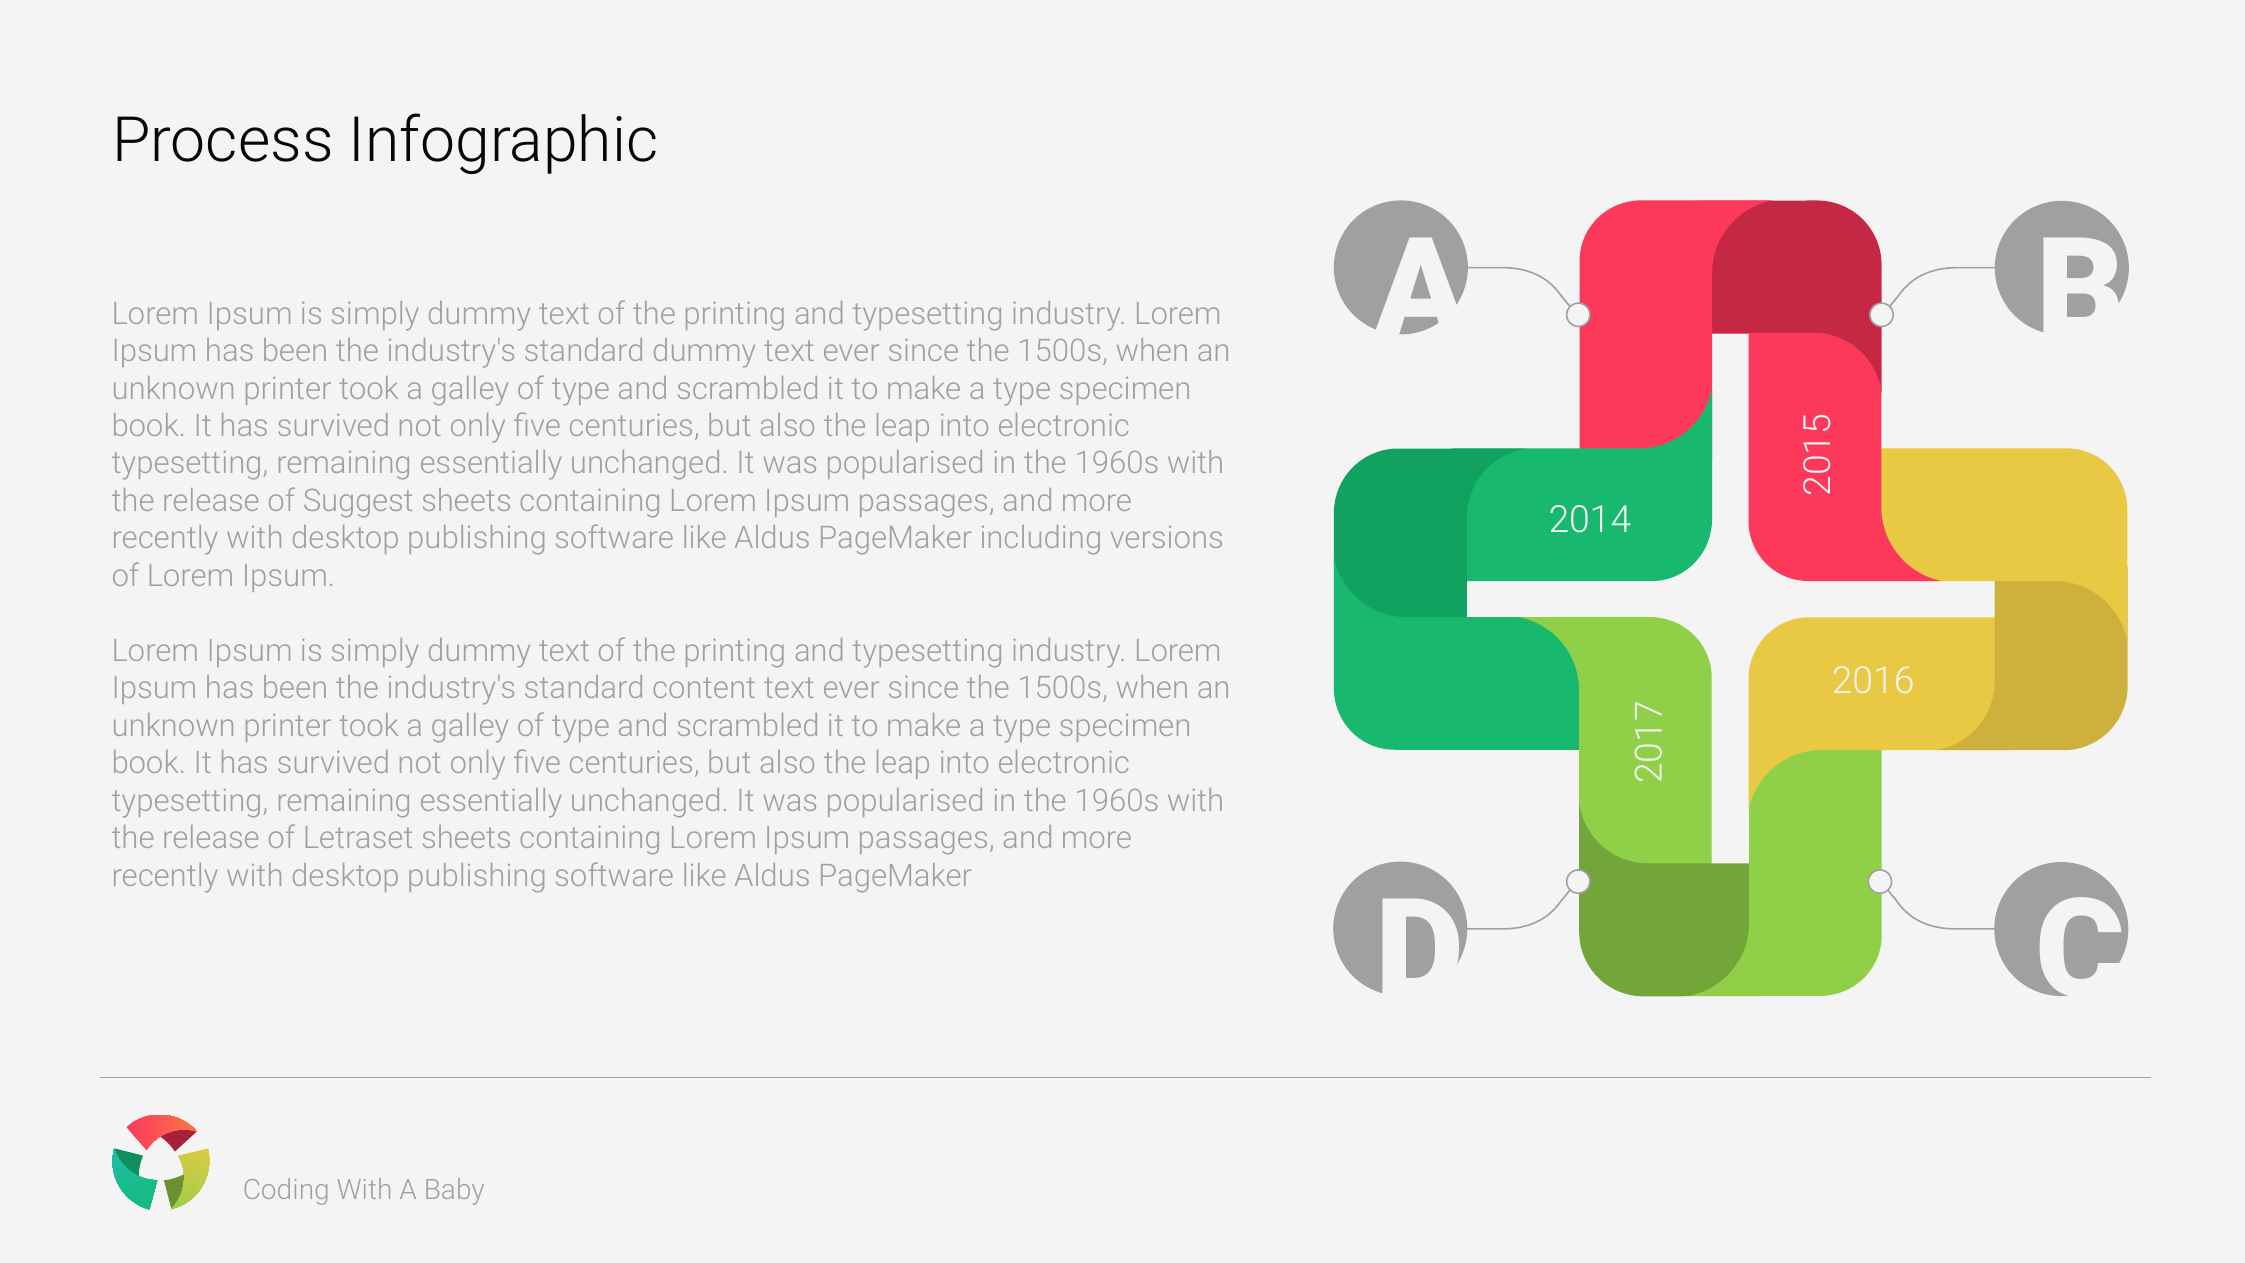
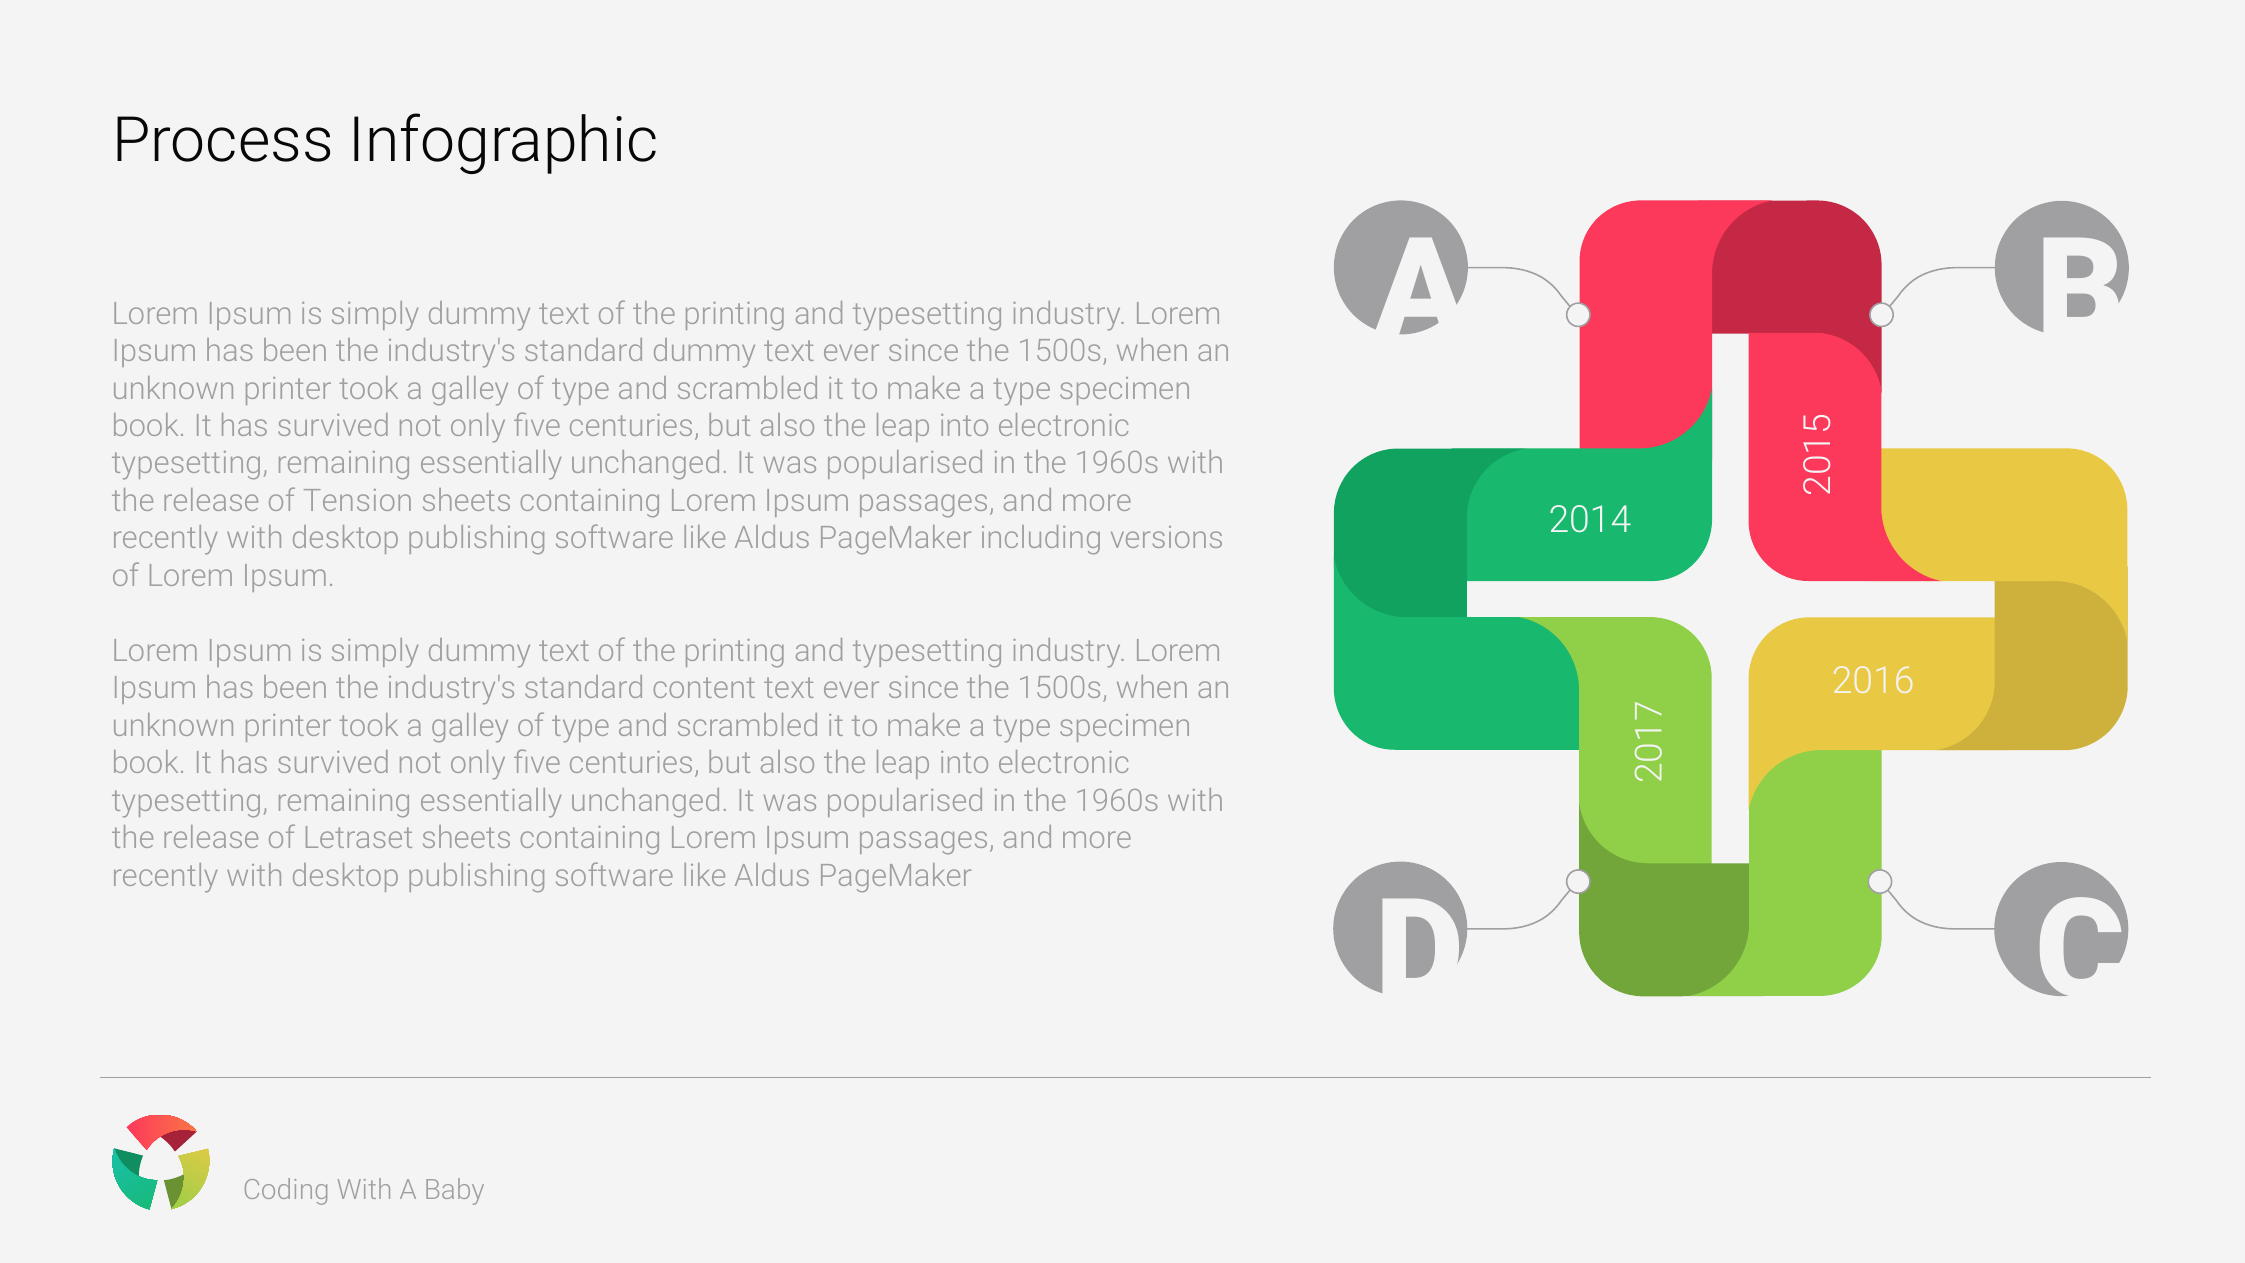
Suggest: Suggest -> Tension (358, 501)
